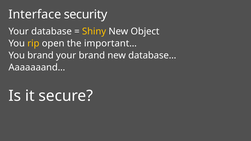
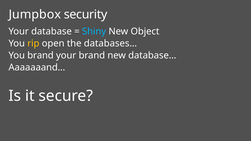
Interface: Interface -> Jumpbox (35, 14)
Shiny colour: yellow -> light blue (94, 31)
important…: important… -> databases… (110, 43)
